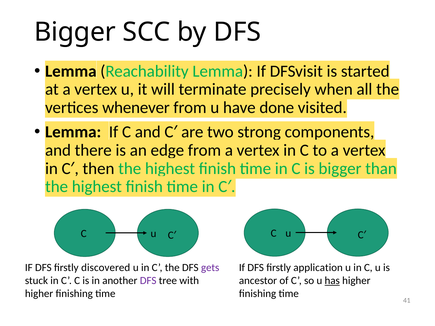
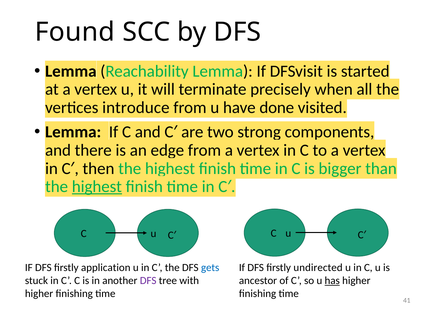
Bigger: Bigger -> Found (75, 32)
whenever: whenever -> introduce (136, 108)
highest underline: none -> present (97, 187)
discovered: discovered -> application (106, 268)
gets colour: purple -> blue (210, 268)
application: application -> undirected (318, 268)
